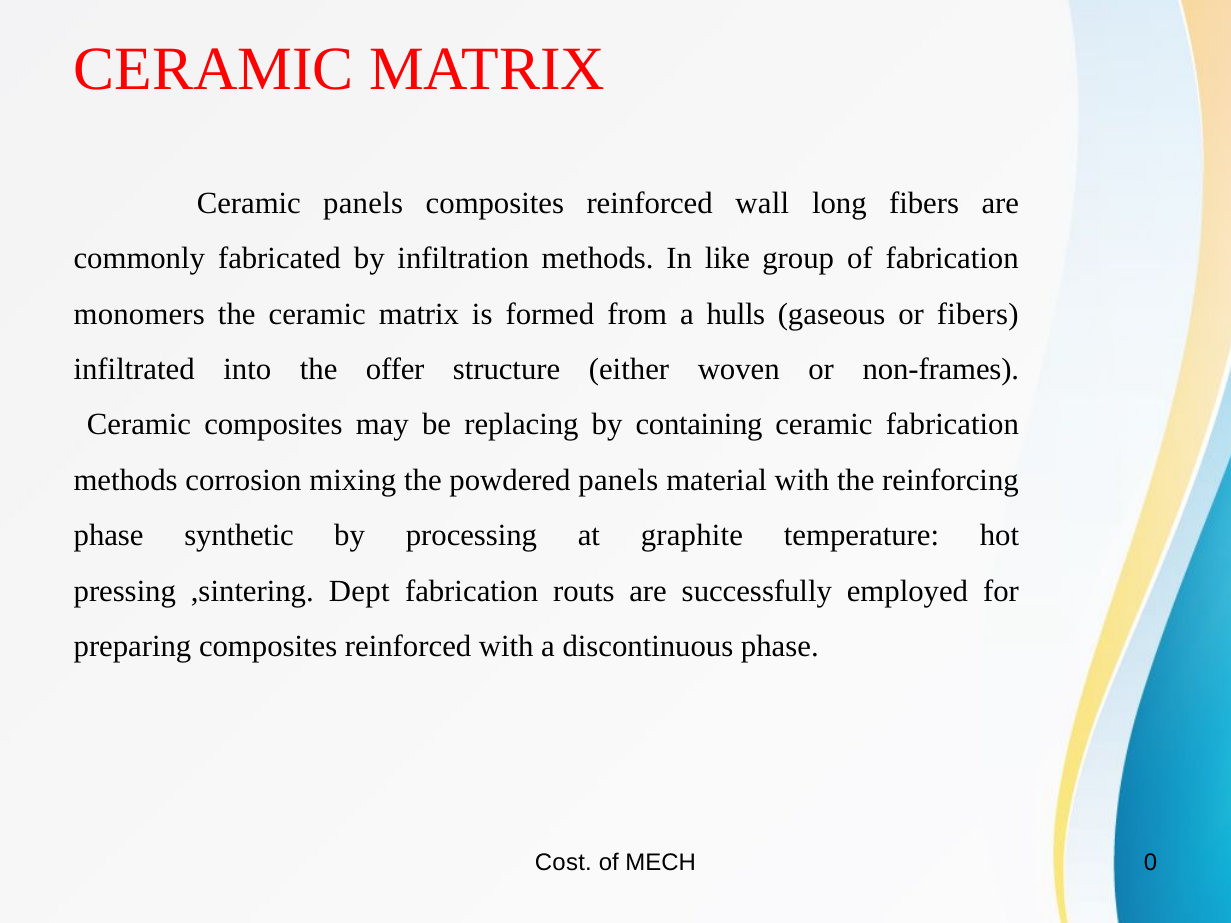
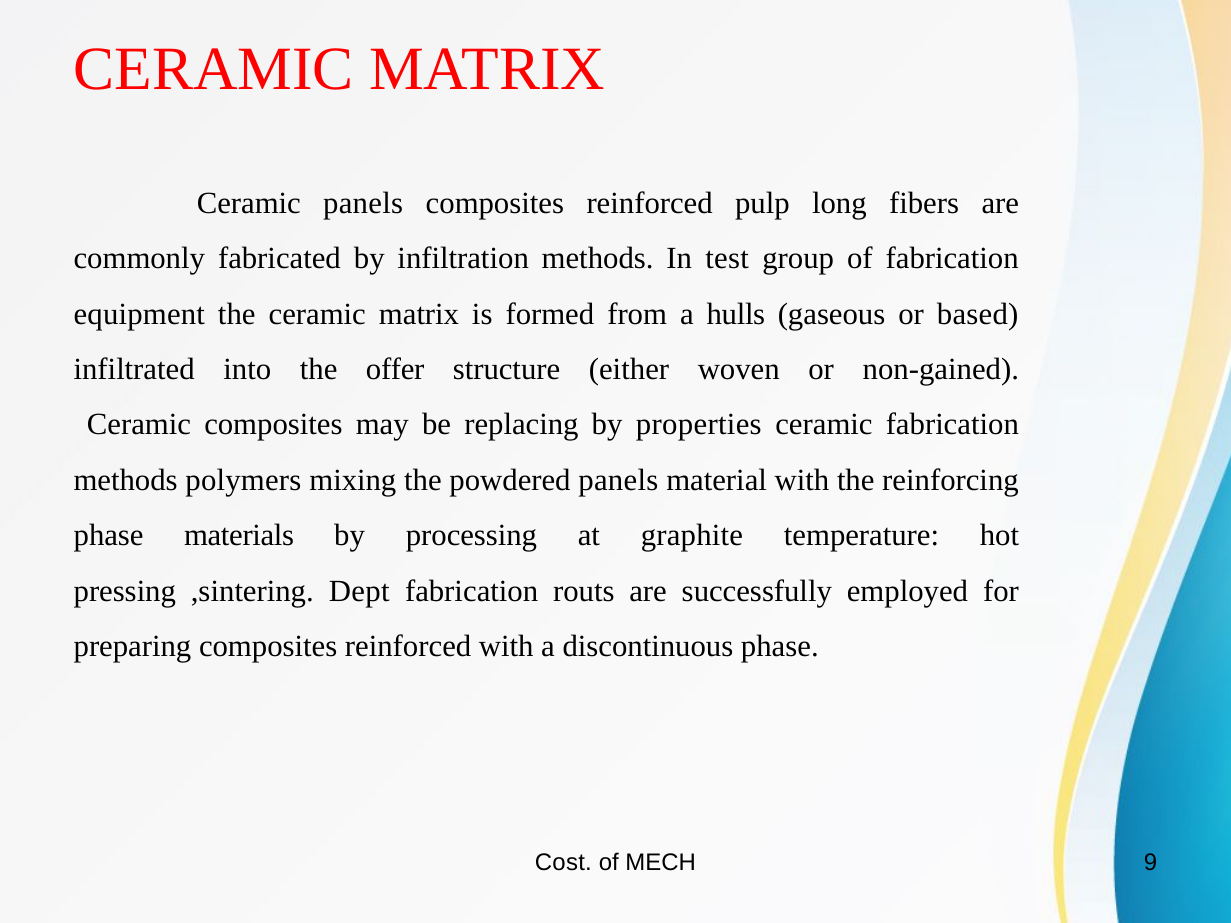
wall: wall -> pulp (762, 203)
like: like -> test (727, 259)
monomers: monomers -> equipment (139, 314)
or fibers: fibers -> based (978, 314)
non-frames: non-frames -> non-gained (941, 369)
containing: containing -> properties (699, 425)
corrosion: corrosion -> polymers (243, 480)
synthetic: synthetic -> materials (239, 536)
0: 0 -> 9 (1150, 863)
